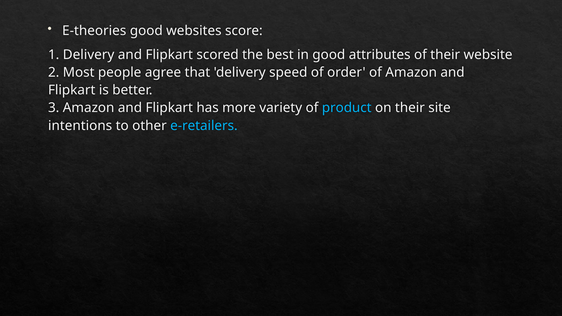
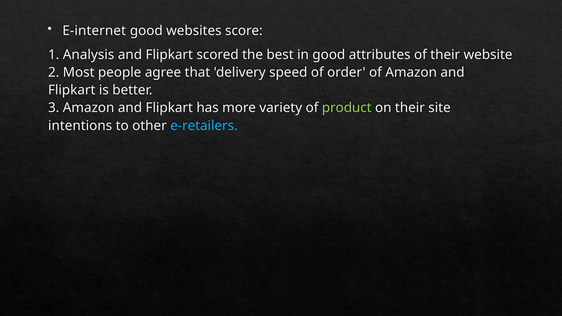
E-theories: E-theories -> E-internet (94, 31)
1 Delivery: Delivery -> Analysis (89, 55)
product colour: light blue -> light green (347, 108)
